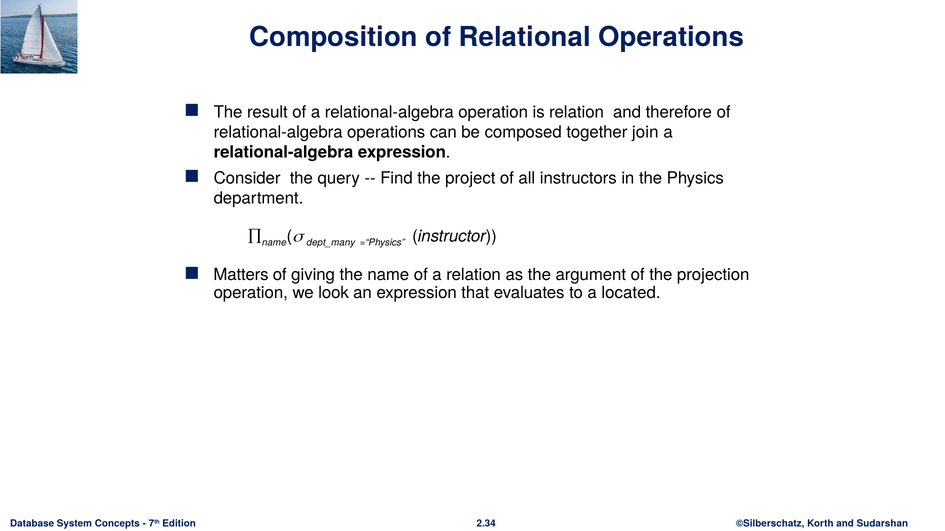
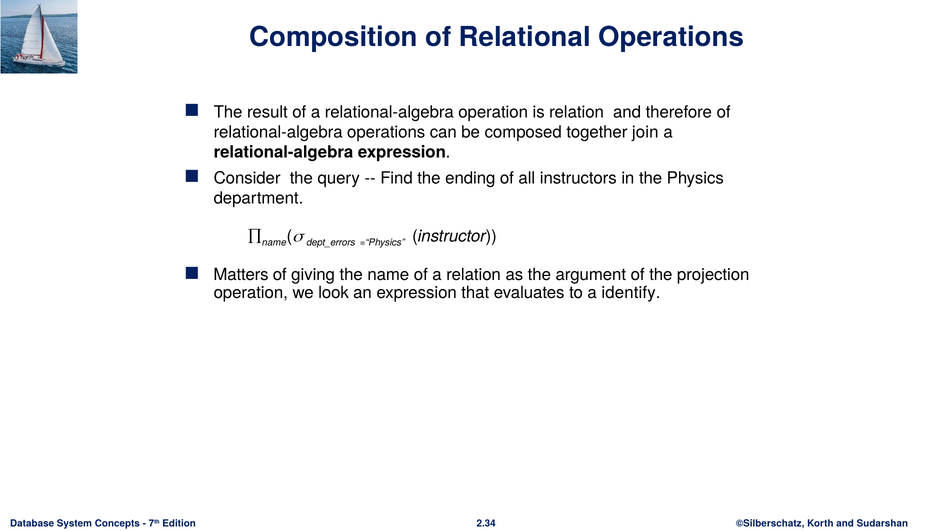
project: project -> ending (470, 178)
dept_many: dept_many -> dept_errors (331, 243)
located: located -> identify (631, 293)
